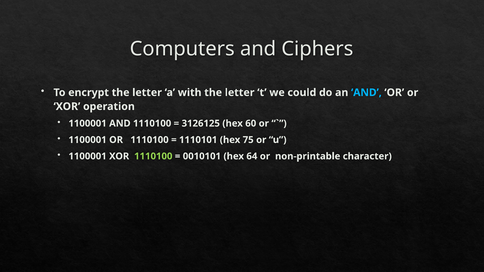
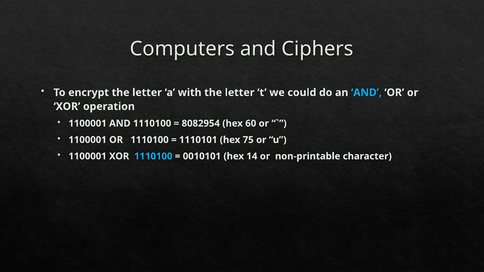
3126125: 3126125 -> 8082954 (201, 124)
1110100 colour: light green -> light blue (153, 156)
64: 64 -> 14 (252, 156)
